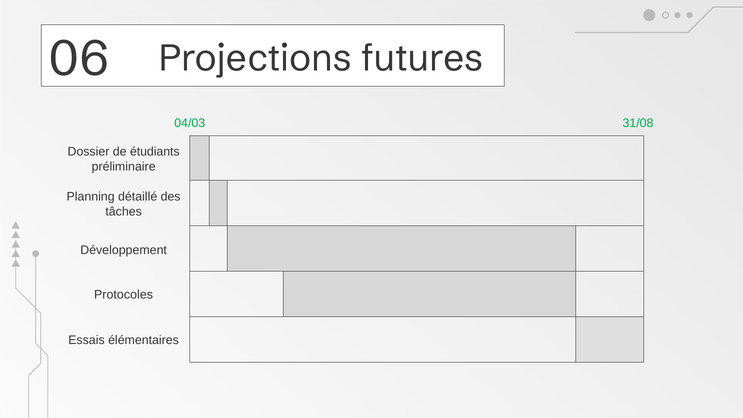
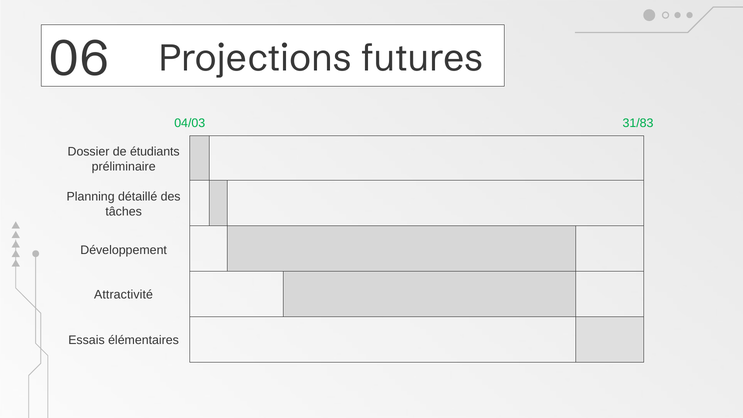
31/08: 31/08 -> 31/83 (638, 123)
Protocoles: Protocoles -> Attractivité (124, 294)
